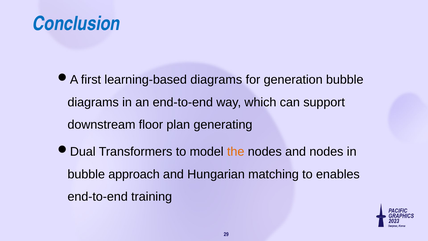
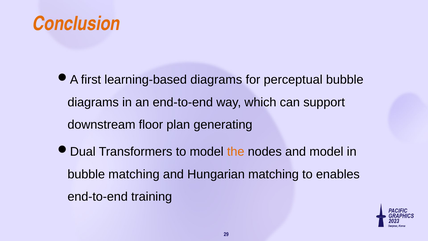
Conclusion colour: blue -> orange (76, 24)
generation: generation -> perceptual (293, 80)
and nodes: nodes -> model (326, 152)
bubble approach: approach -> matching (134, 174)
